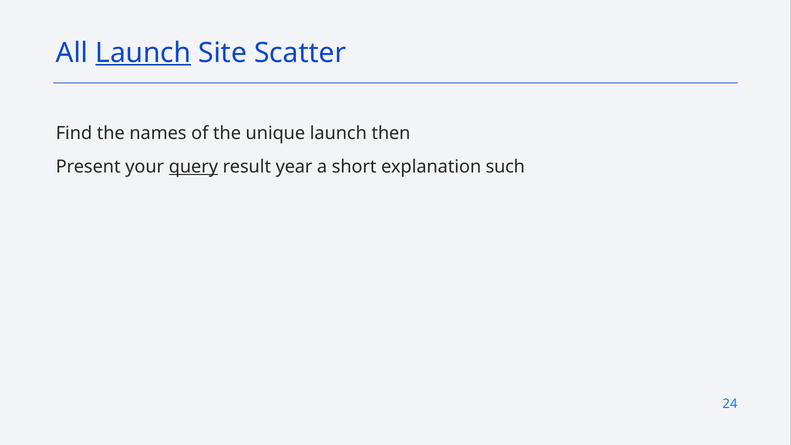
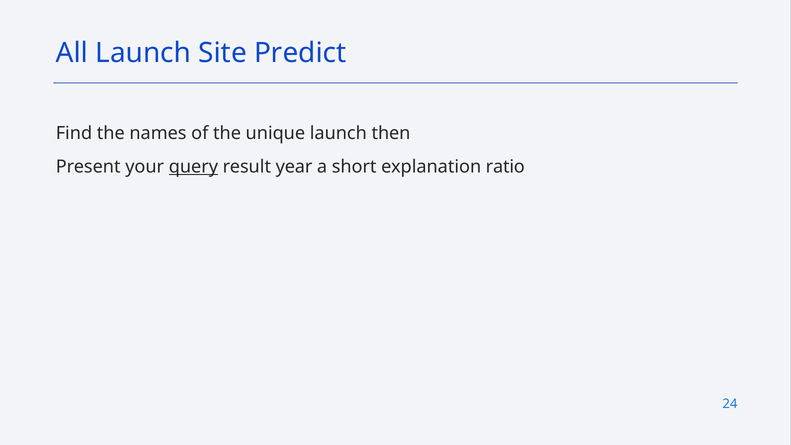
Launch underline: present -> none (143, 53)
Scatter: Scatter -> Predict (300, 53)
such: such -> ratio (505, 167)
